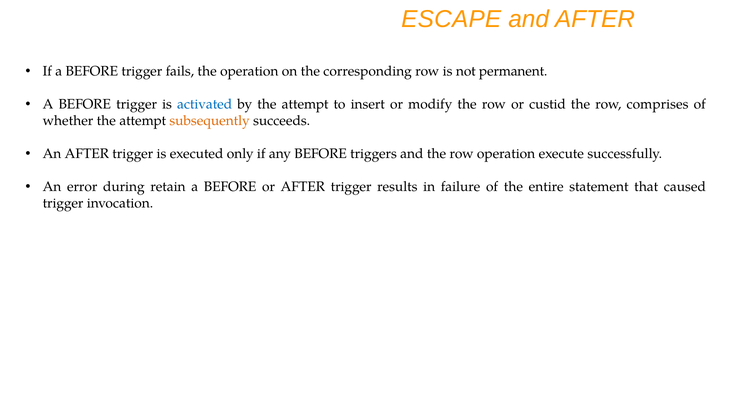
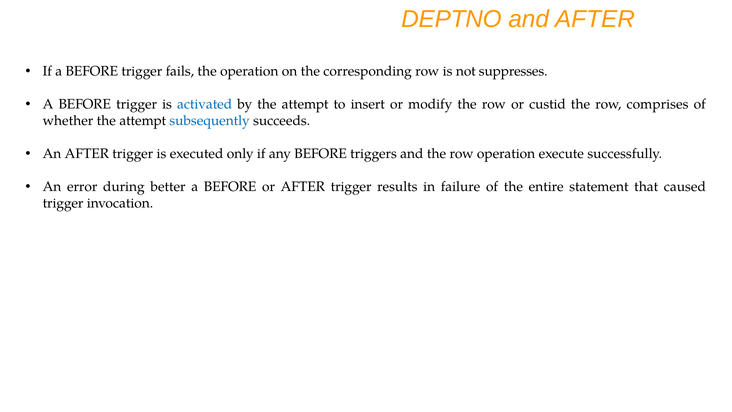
ESCAPE: ESCAPE -> DEPTNO (451, 19)
permanent: permanent -> suppresses (513, 71)
subsequently colour: orange -> blue (210, 121)
retain: retain -> better (168, 187)
